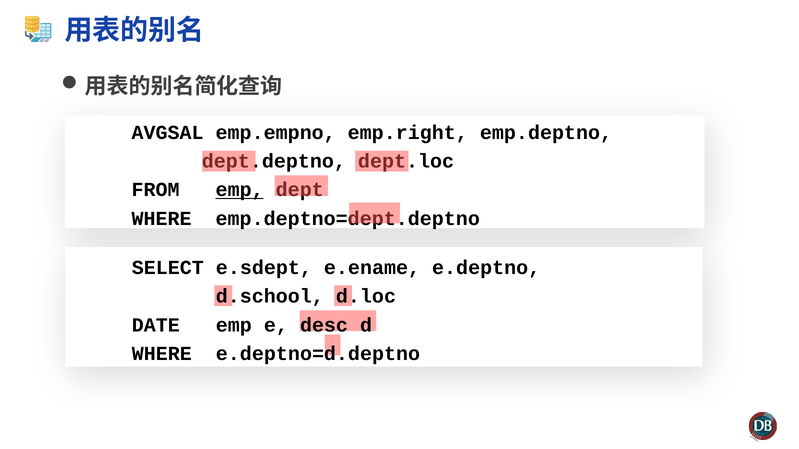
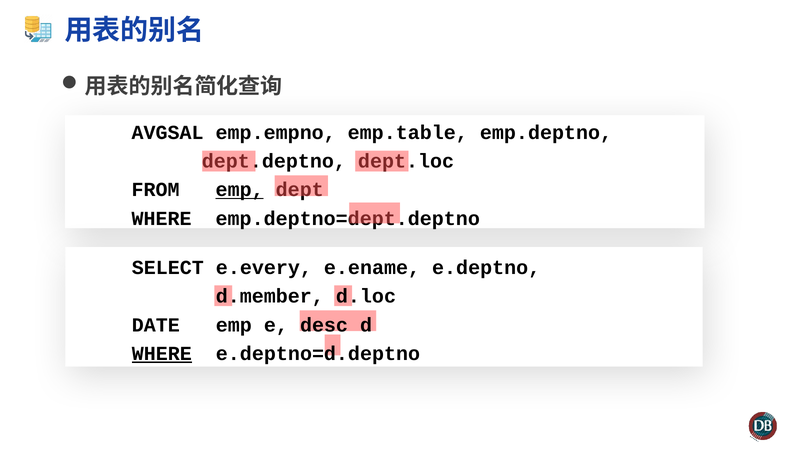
emp.right: emp.right -> emp.table (408, 133)
e.sdept: e.sdept -> e.every (264, 268)
d.school: d.school -> d.member (270, 297)
WHERE underline: none -> present (162, 354)
